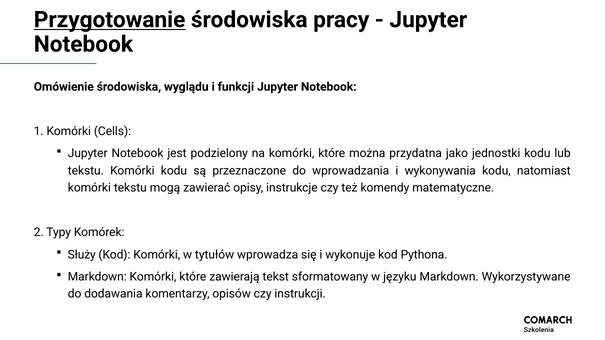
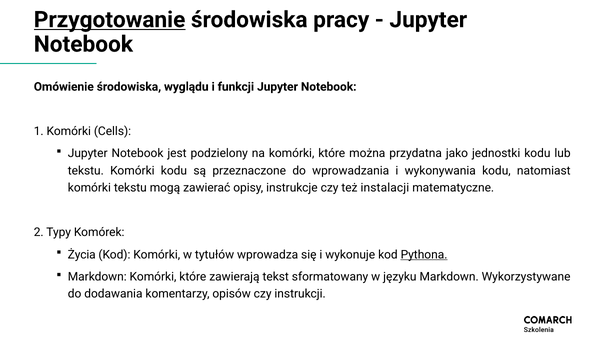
komendy: komendy -> instalacji (385, 188)
Służy: Służy -> Życia (82, 255)
Pythona underline: none -> present (424, 255)
